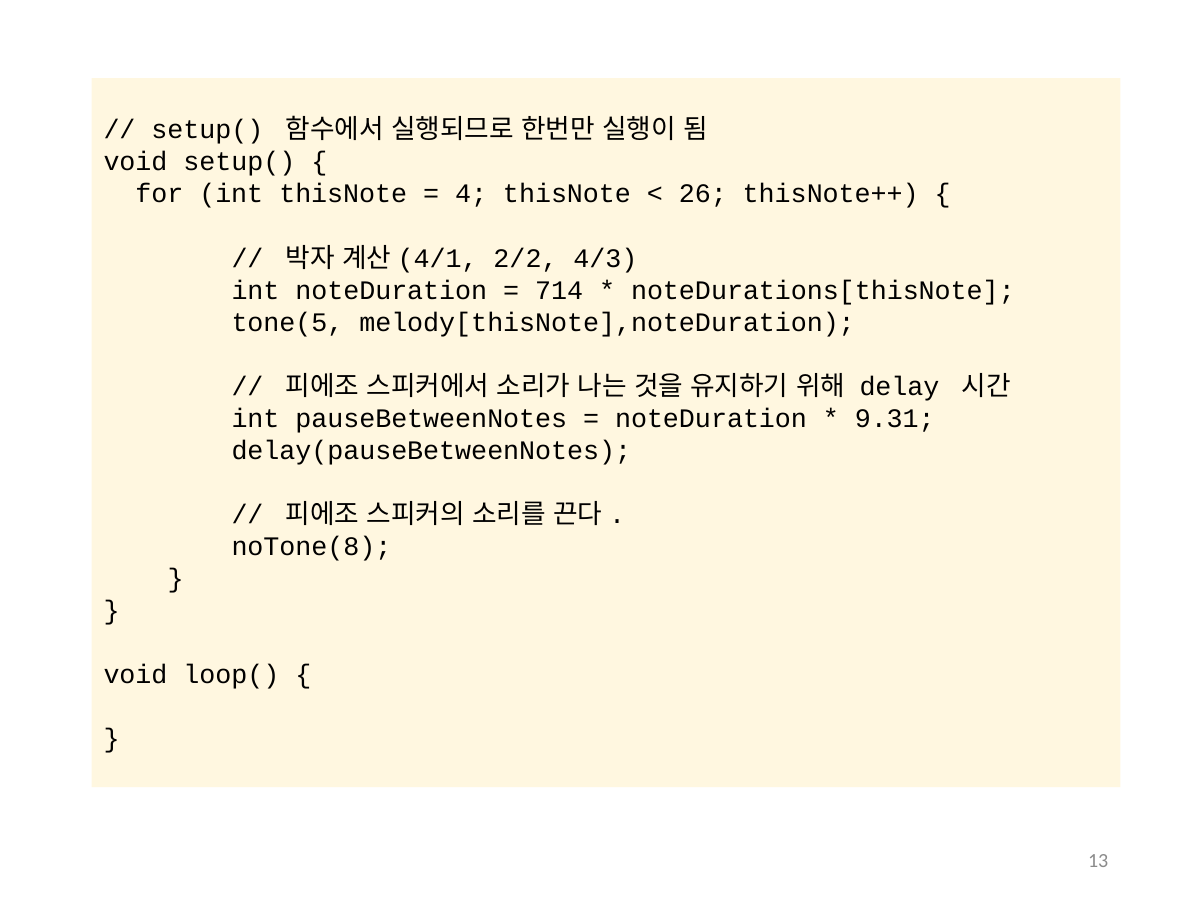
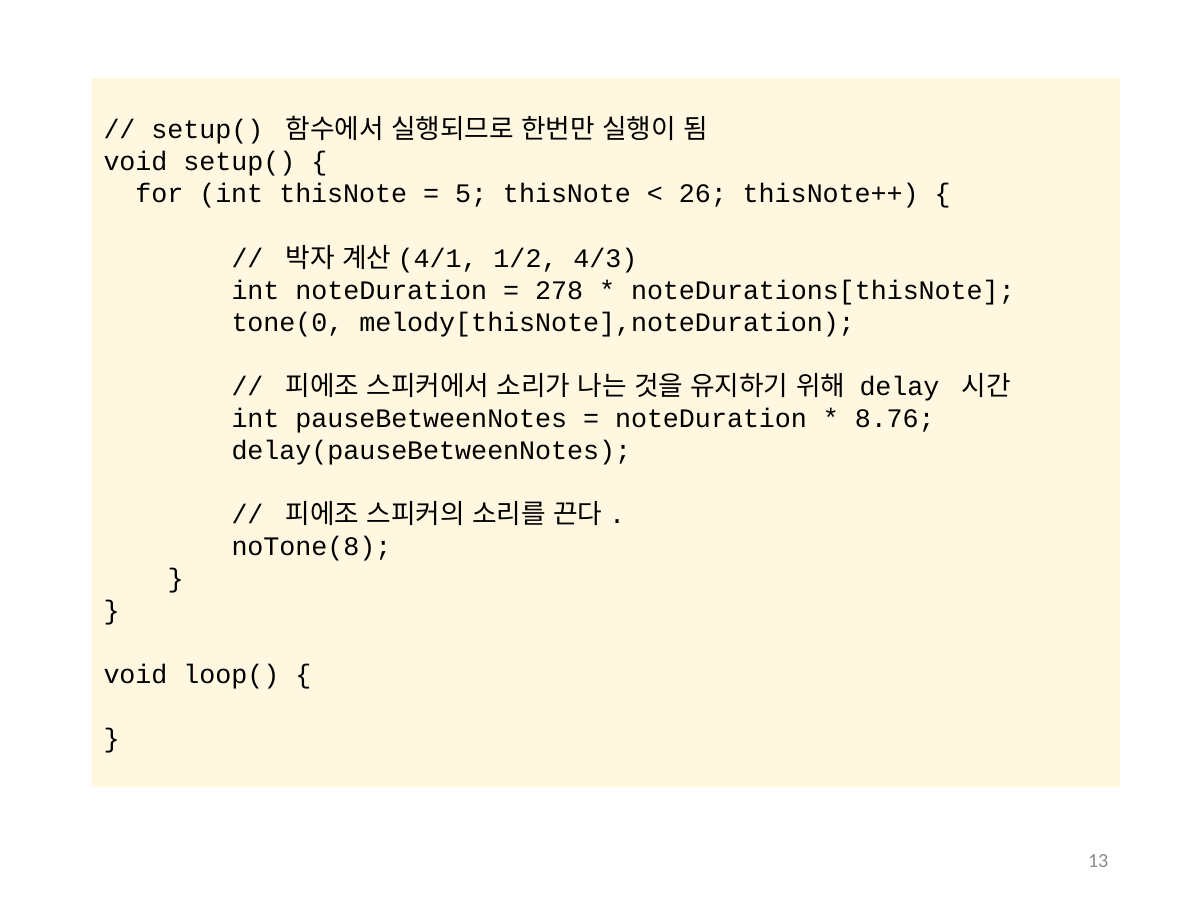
4: 4 -> 5 (471, 194)
2/2: 2/2 -> 1/2 (526, 258)
714: 714 -> 278 (559, 290)
tone(5: tone(5 -> tone(0 (287, 322)
9.31: 9.31 -> 8.76 (895, 419)
